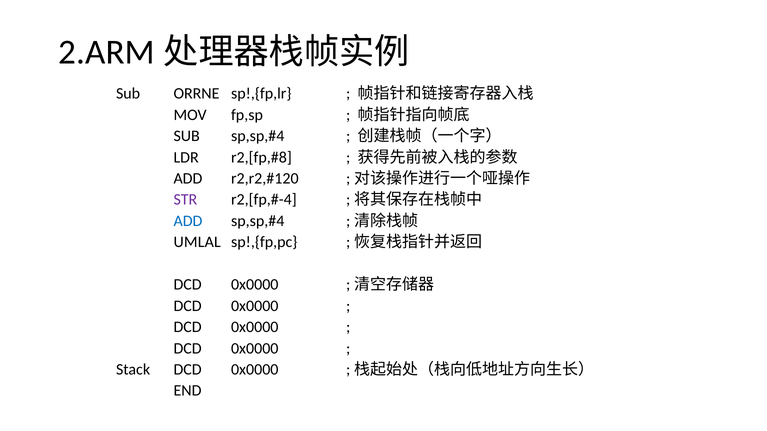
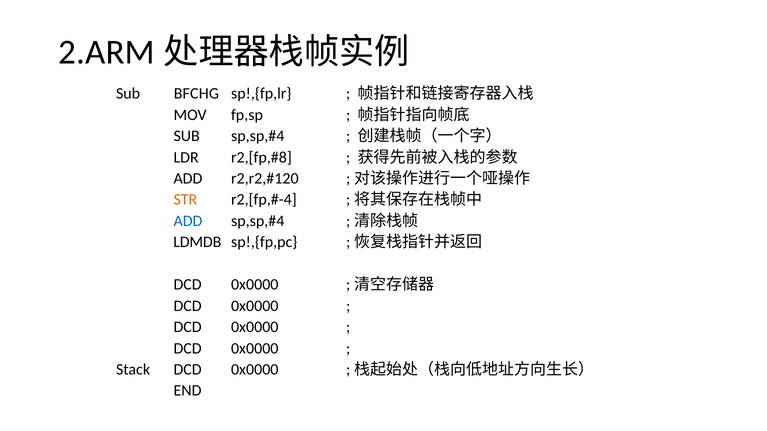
ORRNE: ORRNE -> BFCHG (196, 94)
STR colour: purple -> orange (185, 200)
UMLAL: UMLAL -> LDMDB (197, 242)
